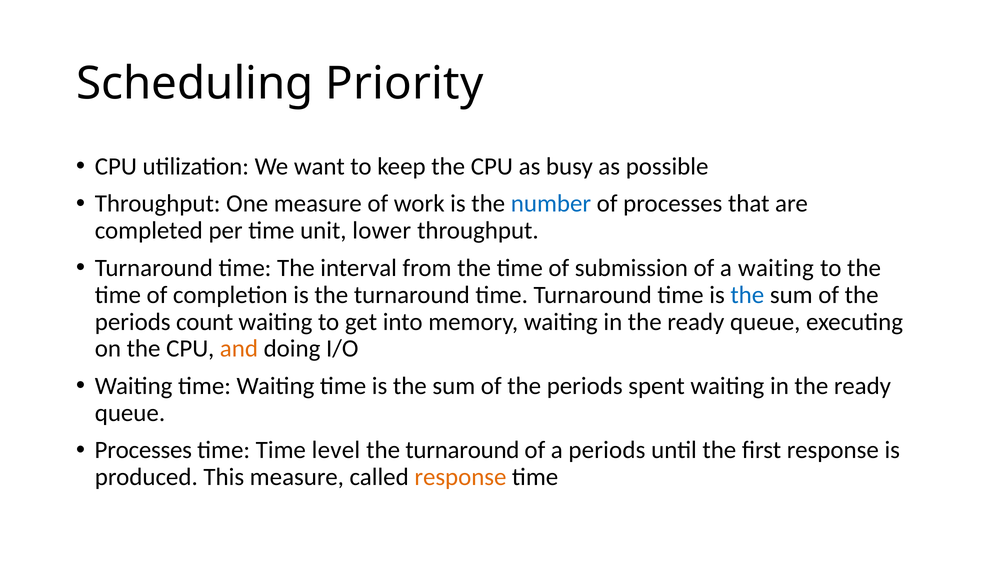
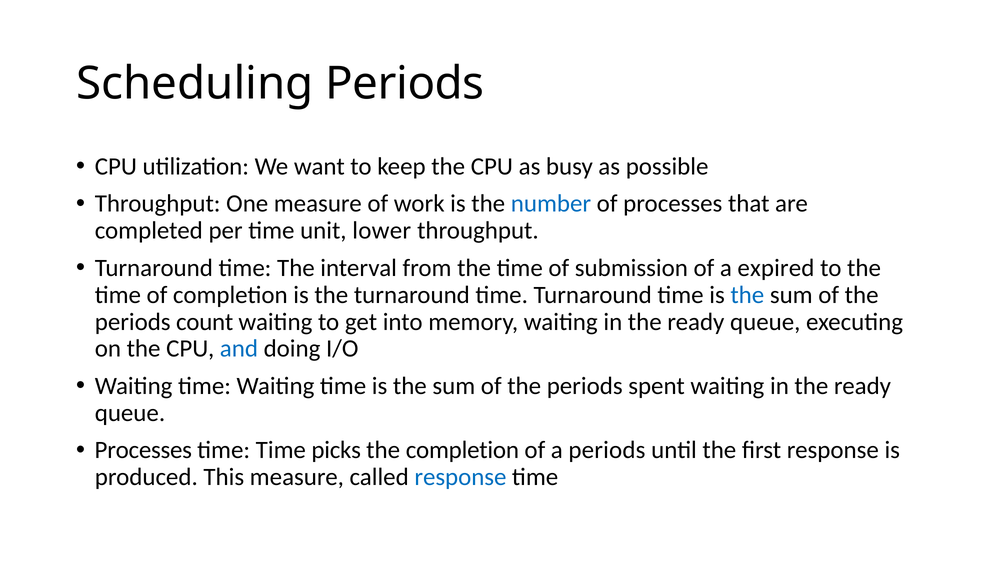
Scheduling Priority: Priority -> Periods (405, 84)
a waiting: waiting -> expired (776, 268)
and colour: orange -> blue (239, 349)
level: level -> picks (336, 451)
turnaround: turnaround -> completion (462, 451)
response colour: orange -> blue (460, 477)
